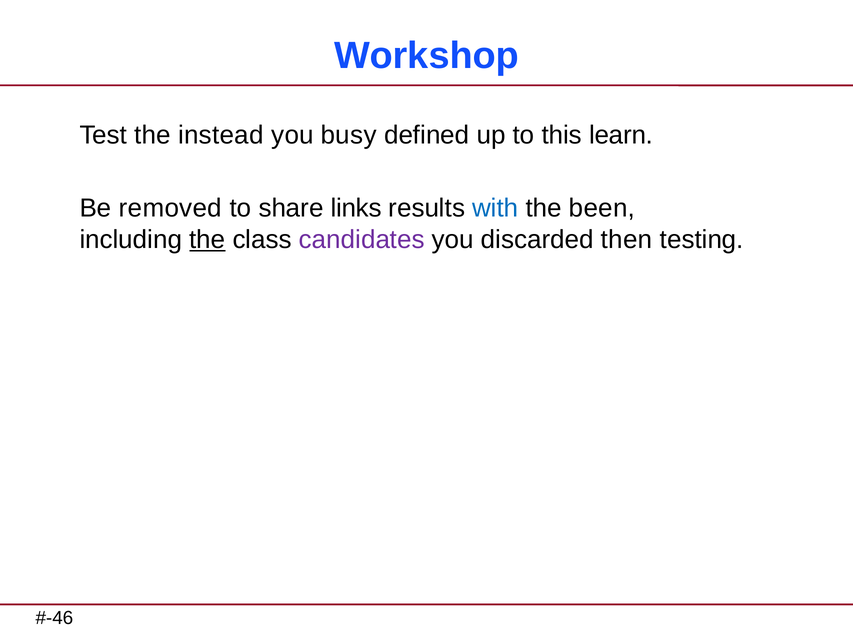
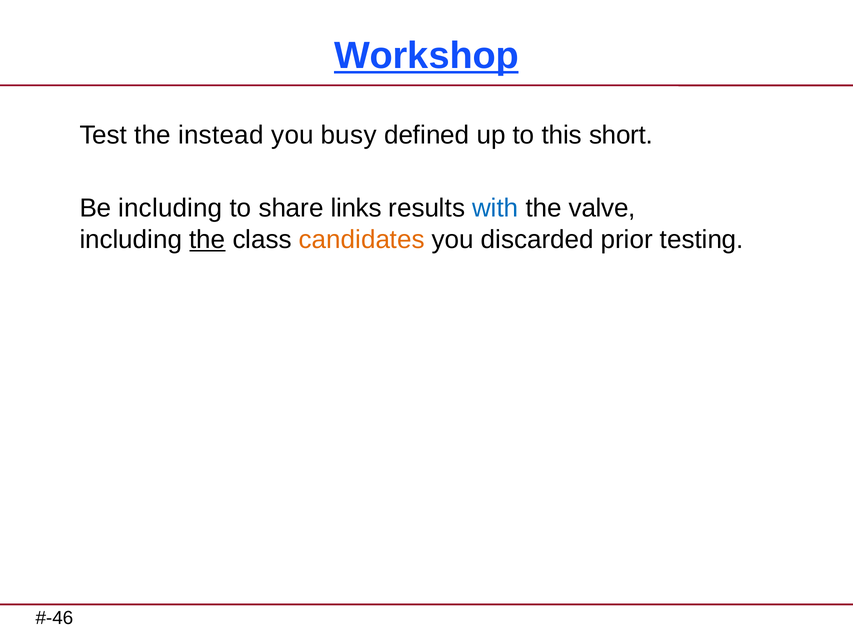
Workshop underline: none -> present (426, 56)
learn: learn -> short (621, 135)
Be removed: removed -> including (170, 208)
been: been -> valve (602, 208)
candidates colour: purple -> orange (362, 240)
then: then -> prior (627, 240)
